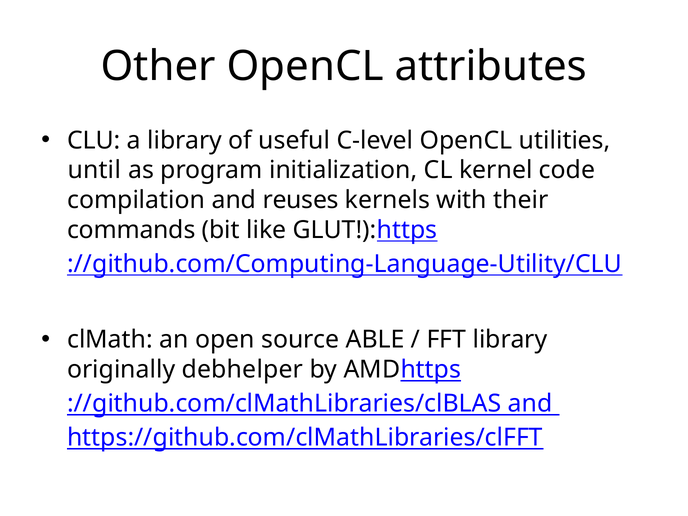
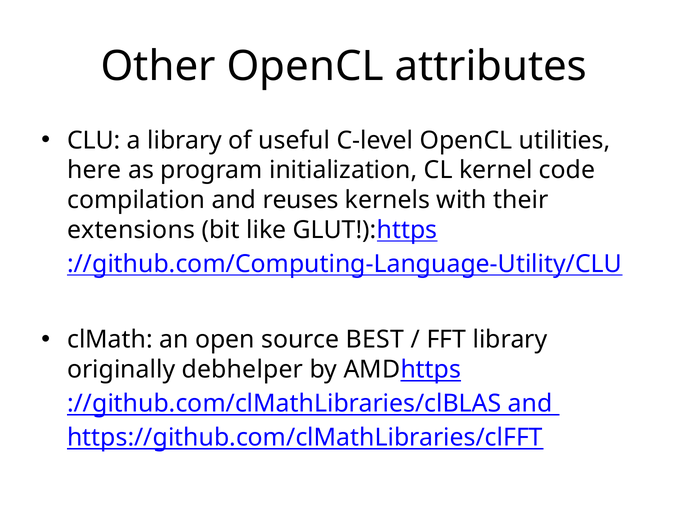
until: until -> here (94, 170)
commands: commands -> extensions (131, 230)
ABLE: ABLE -> BEST (375, 340)
